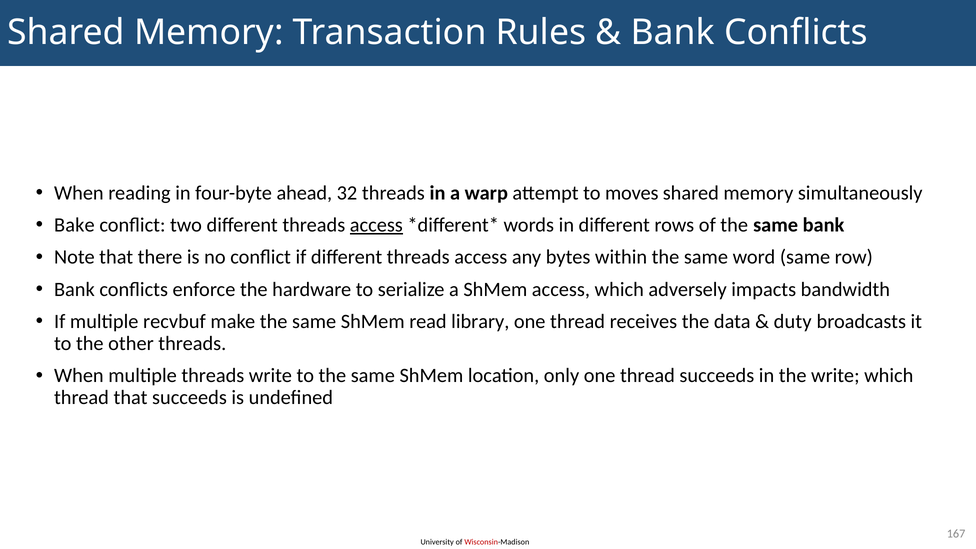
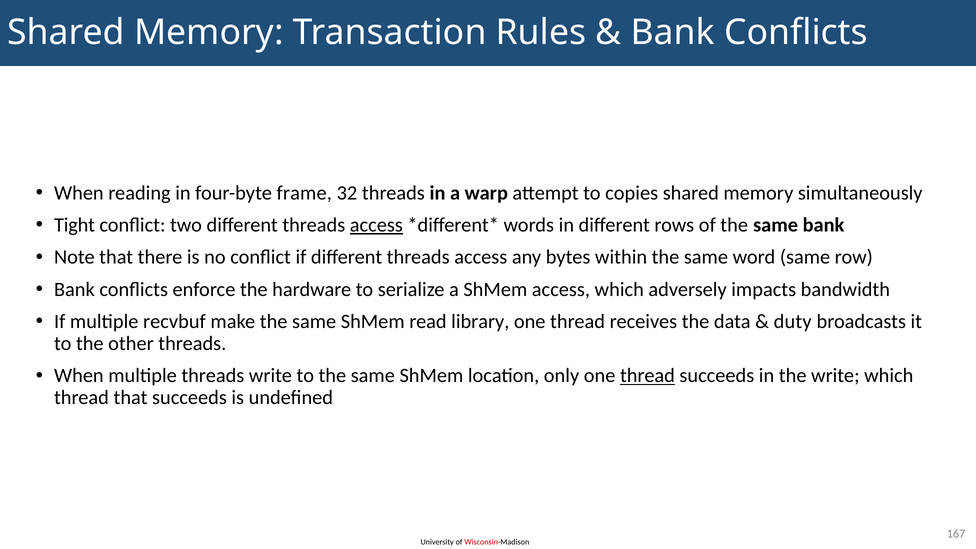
ahead: ahead -> frame (304, 193)
moves: moves -> copies (632, 193)
Bake: Bake -> Tight (75, 225)
thread underline: none -> present (647, 376)
